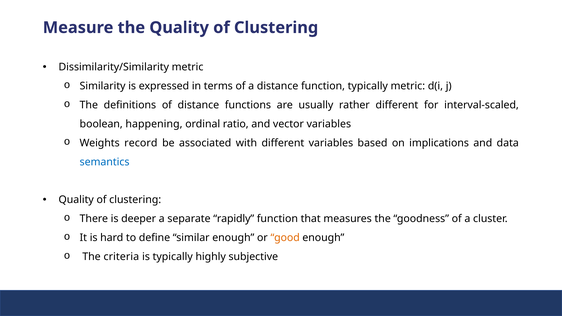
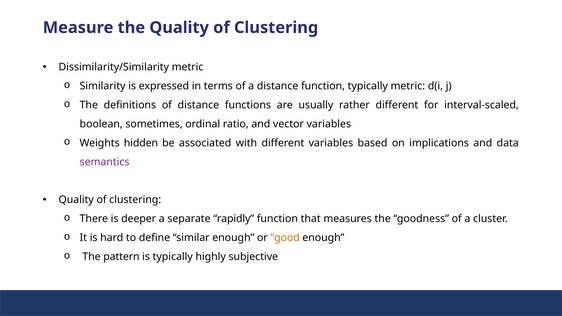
happening: happening -> sometimes (154, 124)
record: record -> hidden (141, 143)
semantics colour: blue -> purple (105, 162)
criteria: criteria -> pattern (121, 257)
